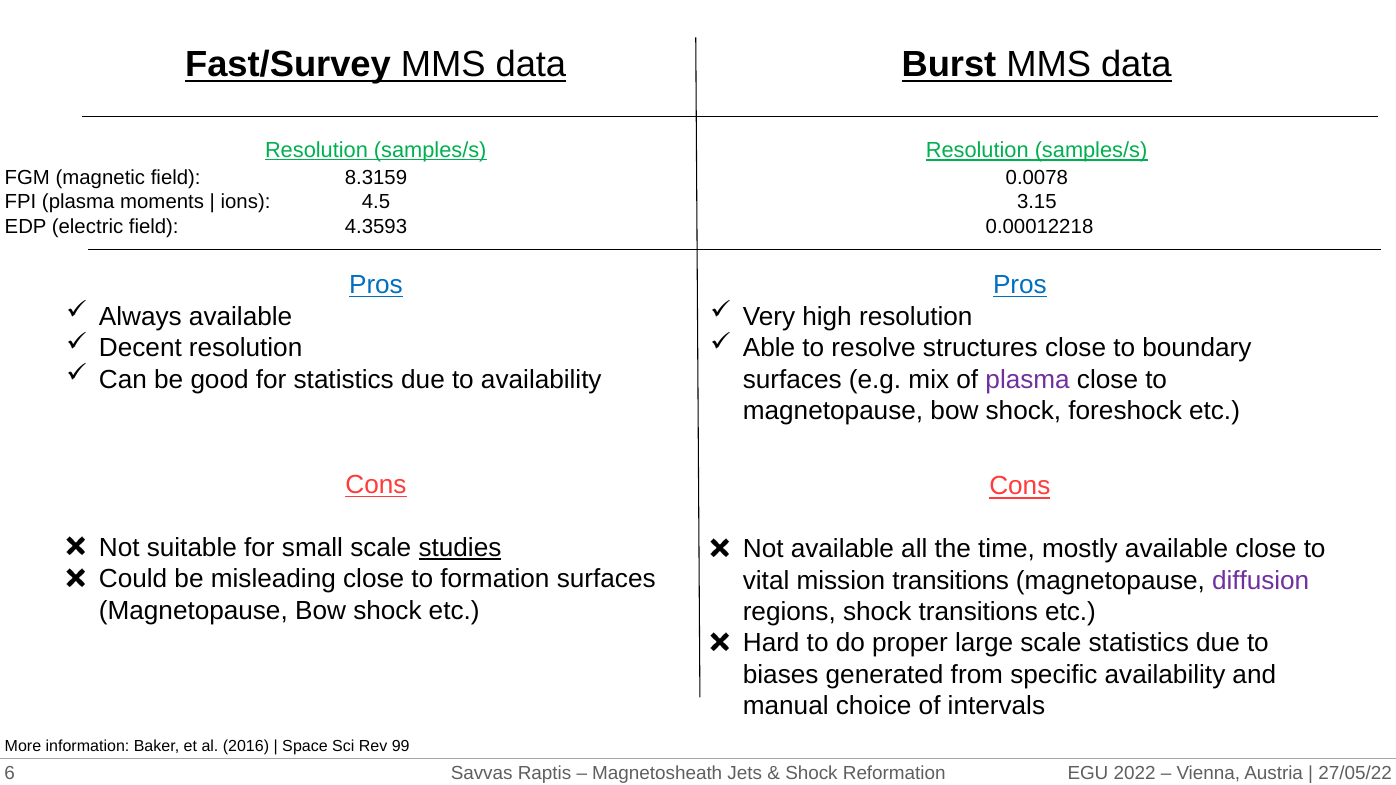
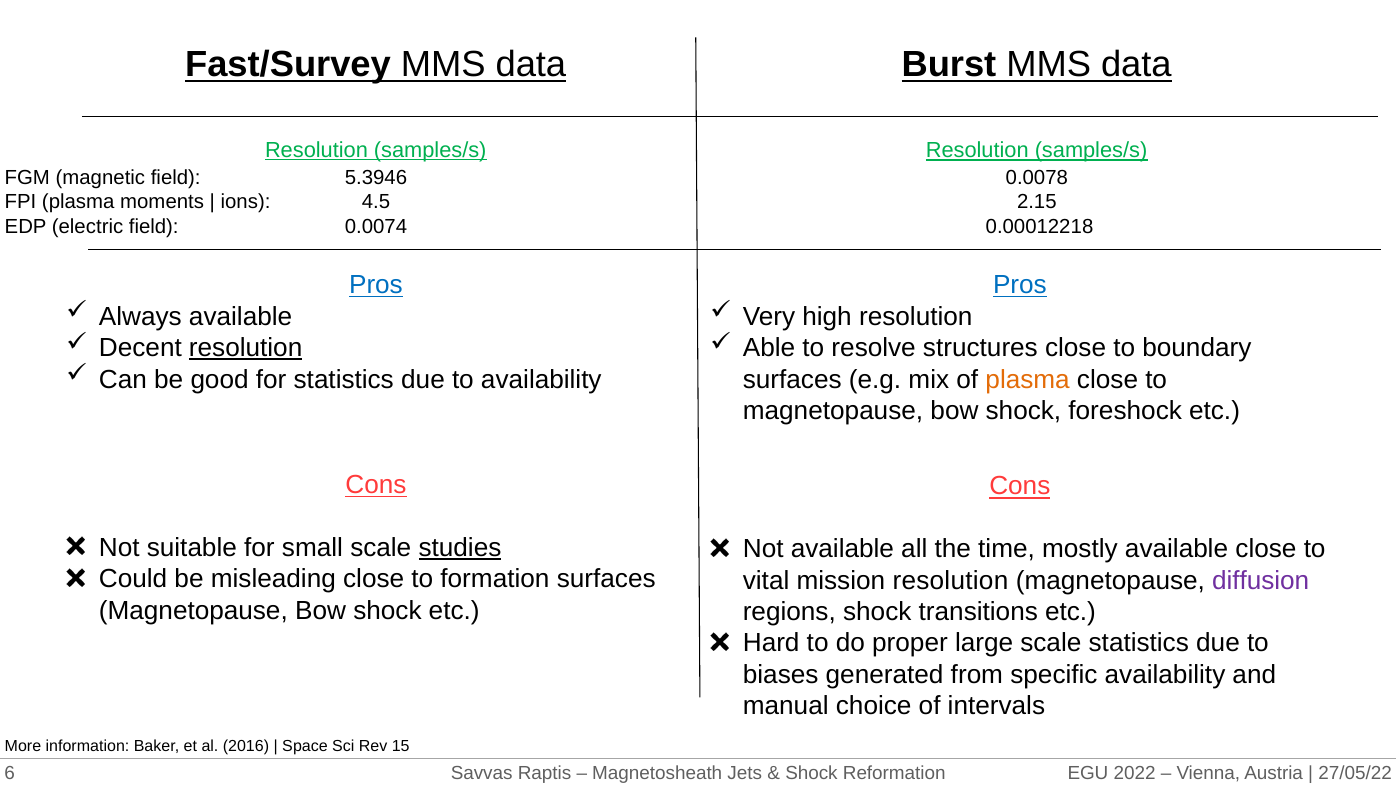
8.3159: 8.3159 -> 5.3946 (376, 177)
3.15: 3.15 -> 2.15 (1037, 202)
4.3593: 4.3593 -> 0.0074 (376, 226)
resolution underline: none -> present (246, 348)
plasma colour: purple -> orange (1028, 380)
mission transitions: transitions -> resolution (950, 581)
99: 99 -> 15 (401, 747)
